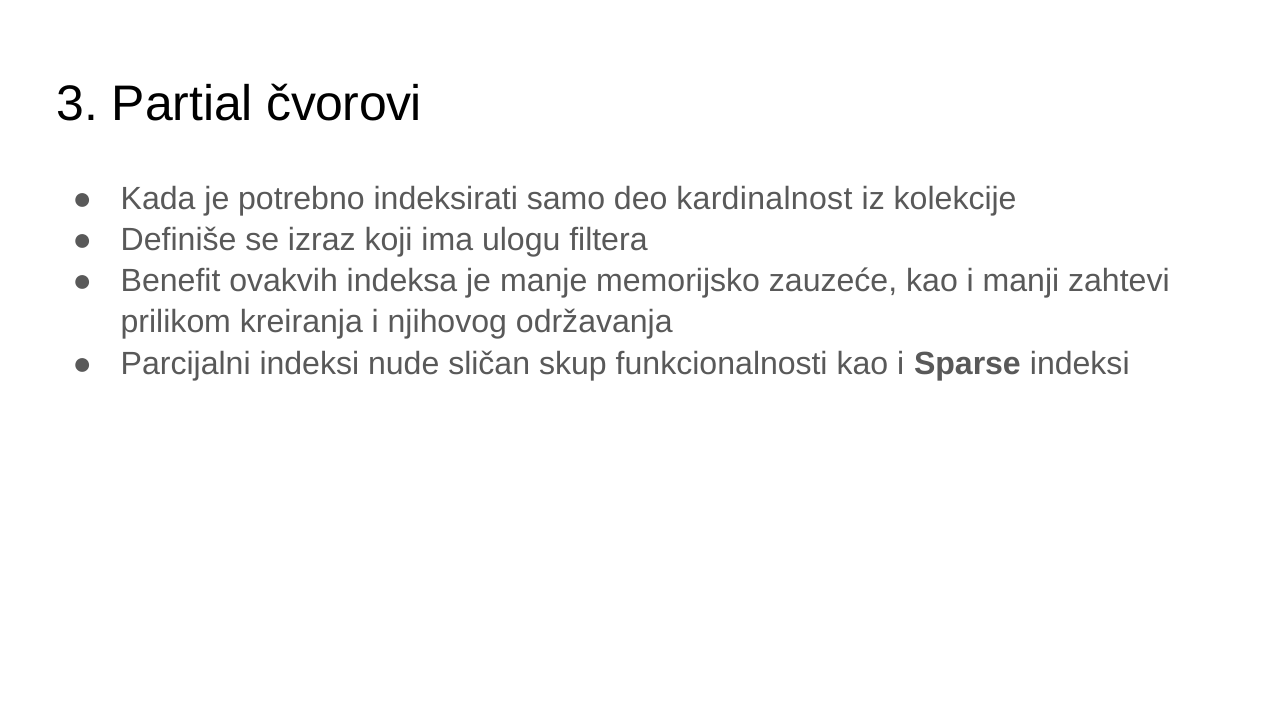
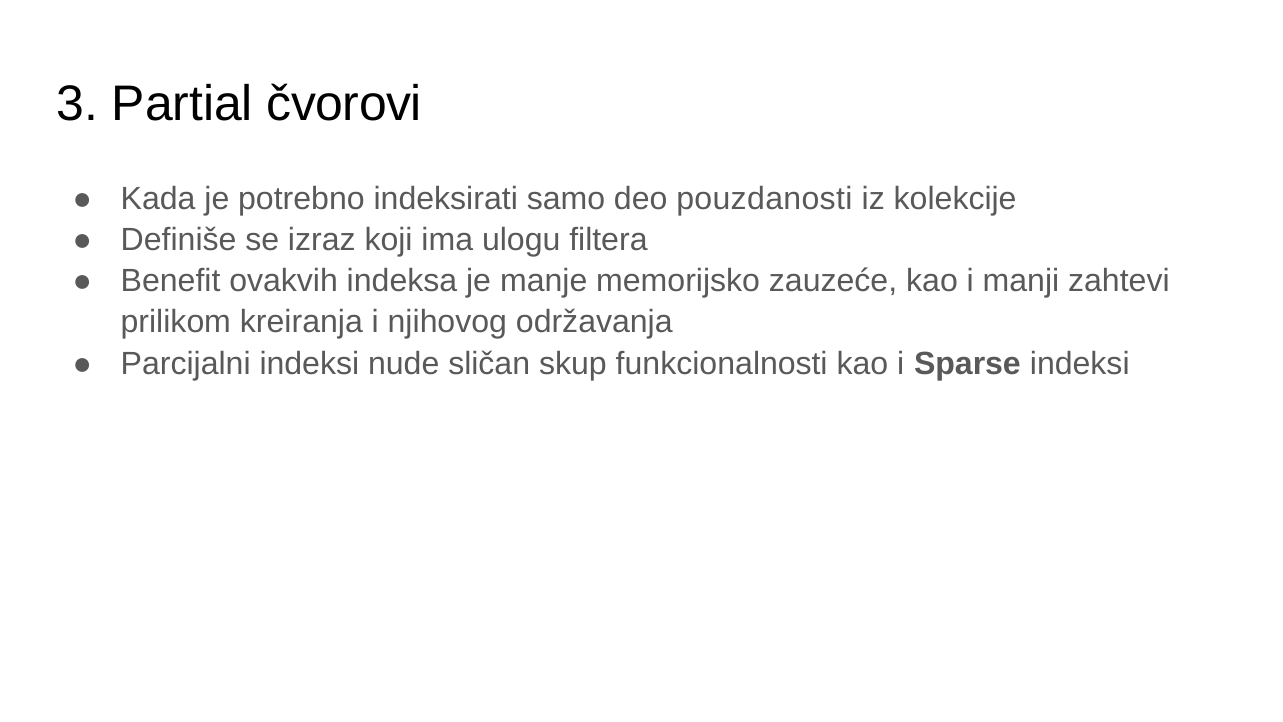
kardinalnost: kardinalnost -> pouzdanosti (764, 198)
